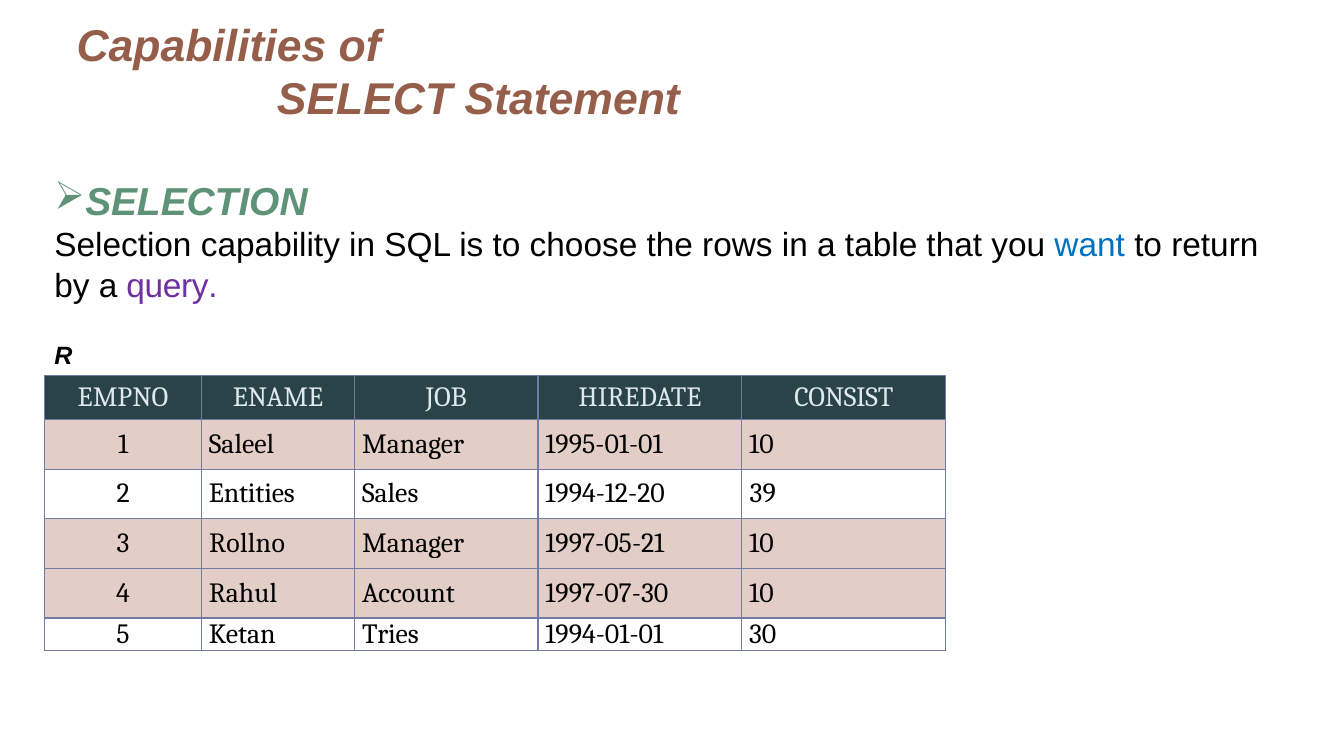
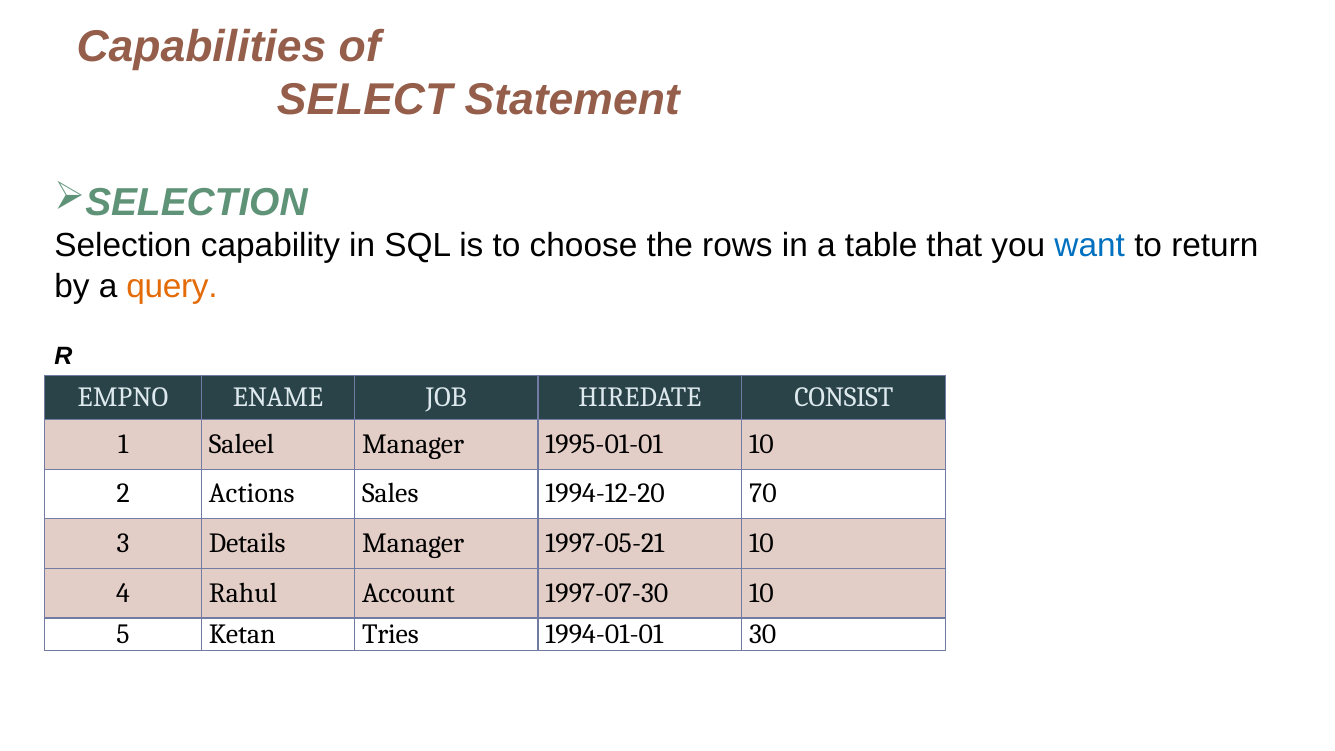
query colour: purple -> orange (172, 286)
Entities: Entities -> Actions (252, 494)
39: 39 -> 70 (763, 494)
Rollno: Rollno -> Details (247, 543)
